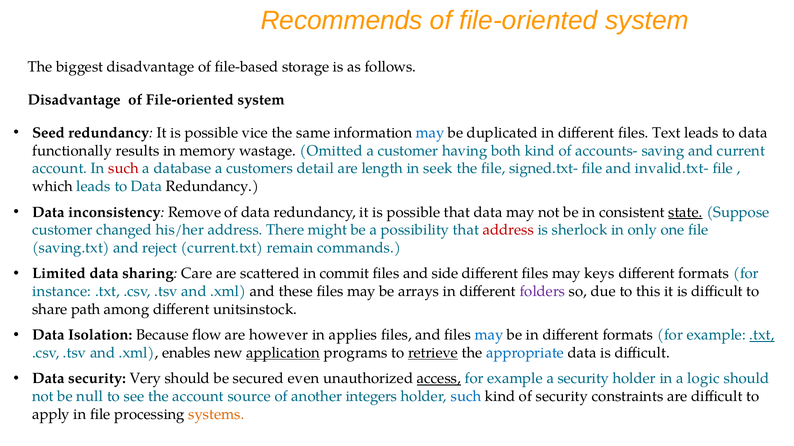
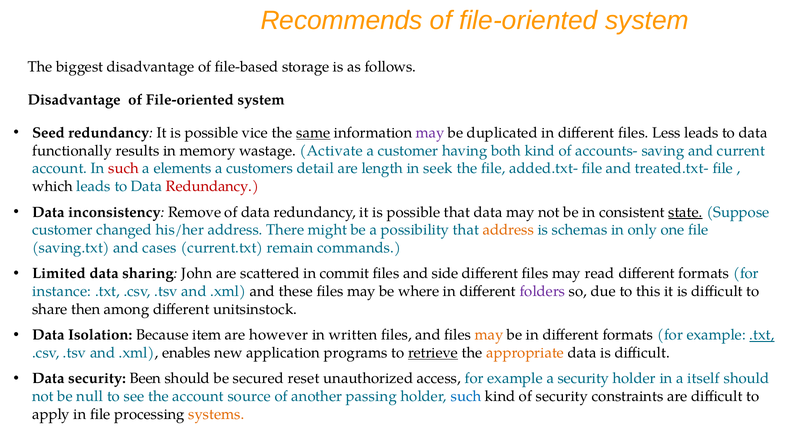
same underline: none -> present (313, 133)
may colour: blue -> purple (430, 133)
Text: Text -> Less (666, 133)
Omitted: Omitted -> Activate (331, 151)
database: database -> elements (183, 169)
signed.txt-: signed.txt- -> added.txt- (544, 169)
invalid.txt-: invalid.txt- -> treated.txt- (672, 169)
Redundancy colour: black -> red (212, 187)
address colour: red -> orange (508, 230)
sherlock: sherlock -> schemas (580, 230)
reject: reject -> cases (160, 248)
Care: Care -> John (197, 274)
keys: keys -> read (600, 274)
arrays: arrays -> where (419, 292)
path: path -> then (86, 310)
flow: flow -> item (207, 335)
applies: applies -> written (353, 335)
may colour: blue -> orange (489, 335)
application underline: present -> none (283, 353)
appropriate colour: blue -> orange (525, 353)
Very: Very -> Been (145, 379)
even: even -> reset (304, 379)
access underline: present -> none (439, 379)
logic: logic -> itself (704, 379)
integers: integers -> passing (371, 397)
